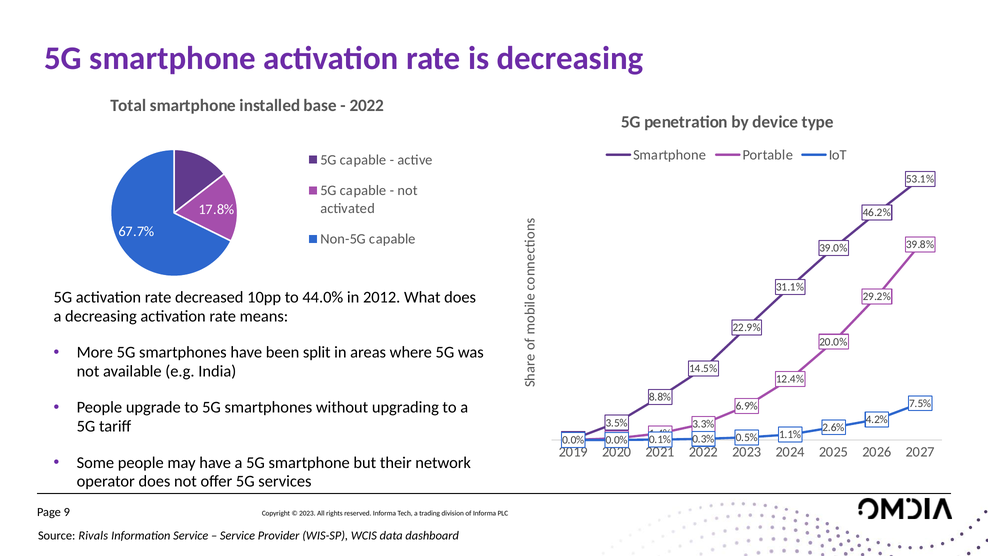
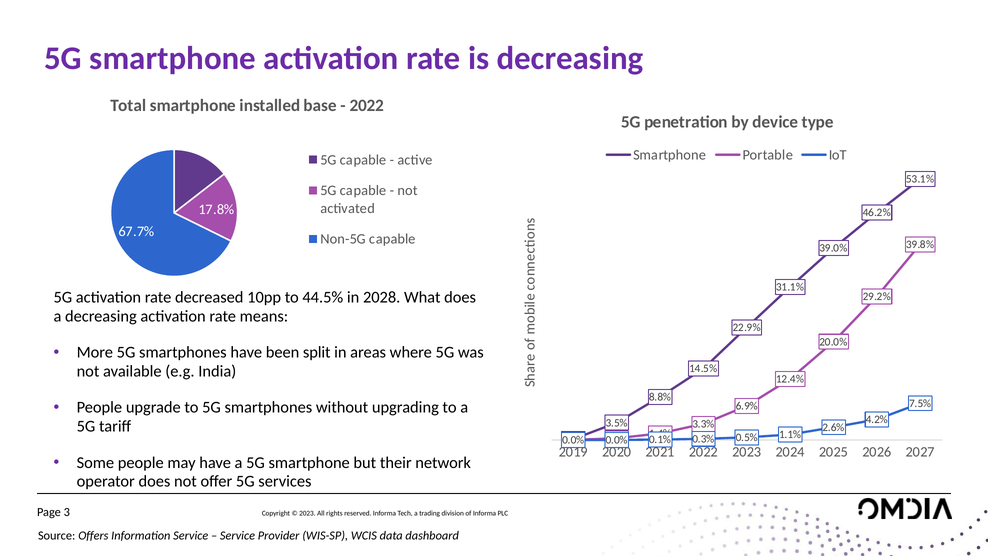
44.0%: 44.0% -> 44.5% (323, 297)
2012: 2012 -> 2028 (382, 297)
9: 9 -> 3 (67, 512)
Rivals: Rivals -> Offers (93, 535)
